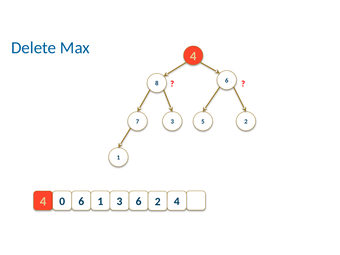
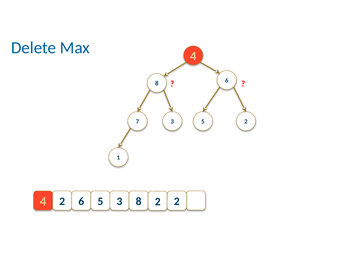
4 0: 0 -> 2 (62, 201)
6 1: 1 -> 5 (100, 201)
3 6: 6 -> 8 (139, 201)
4: 4 -> 2 (177, 201)
